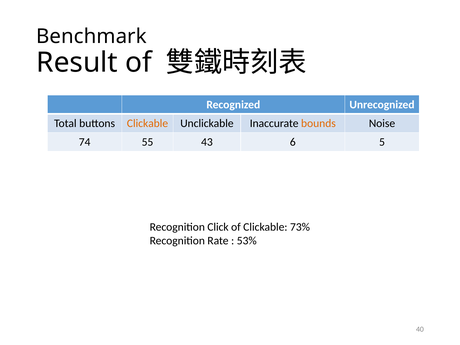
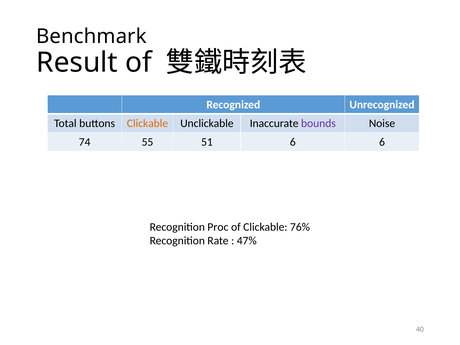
bounds colour: orange -> purple (318, 123)
43: 43 -> 51 (207, 142)
6 5: 5 -> 6 (382, 142)
Click: Click -> Proc (218, 227)
73%: 73% -> 76% (300, 227)
53%: 53% -> 47% (247, 241)
